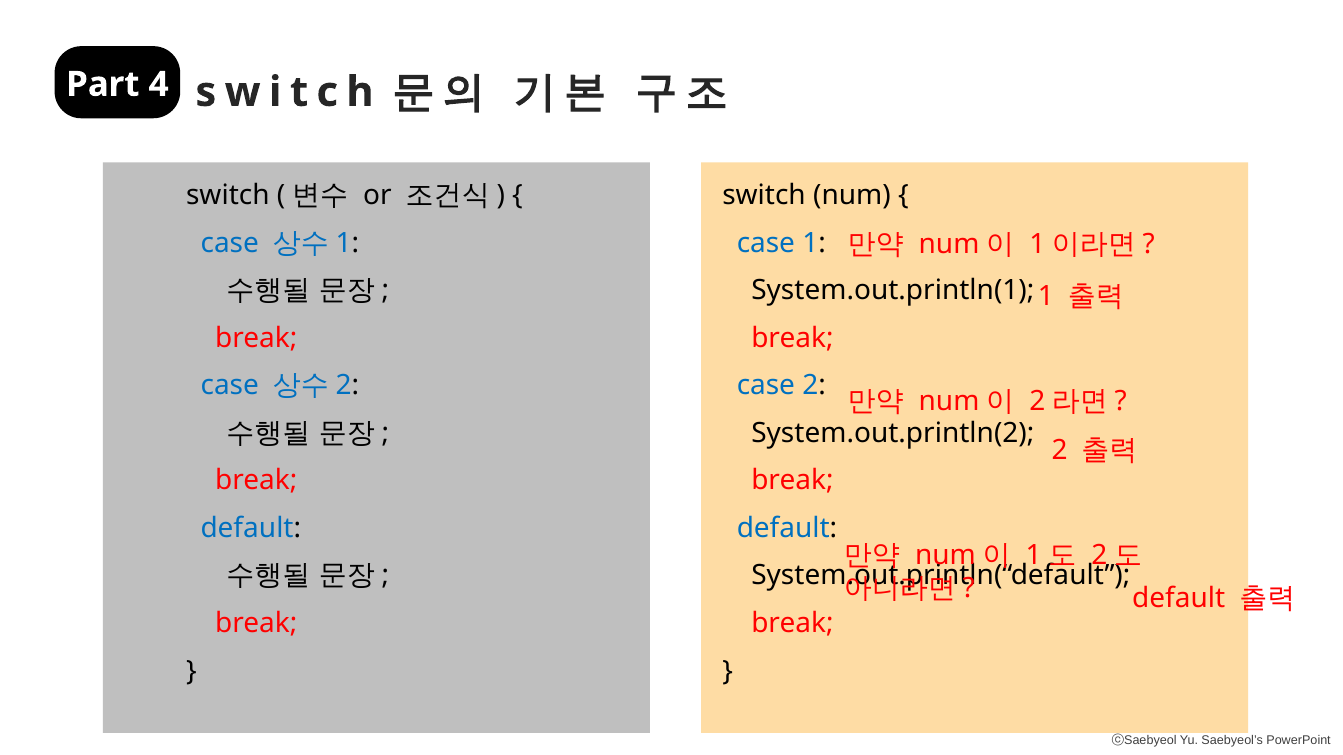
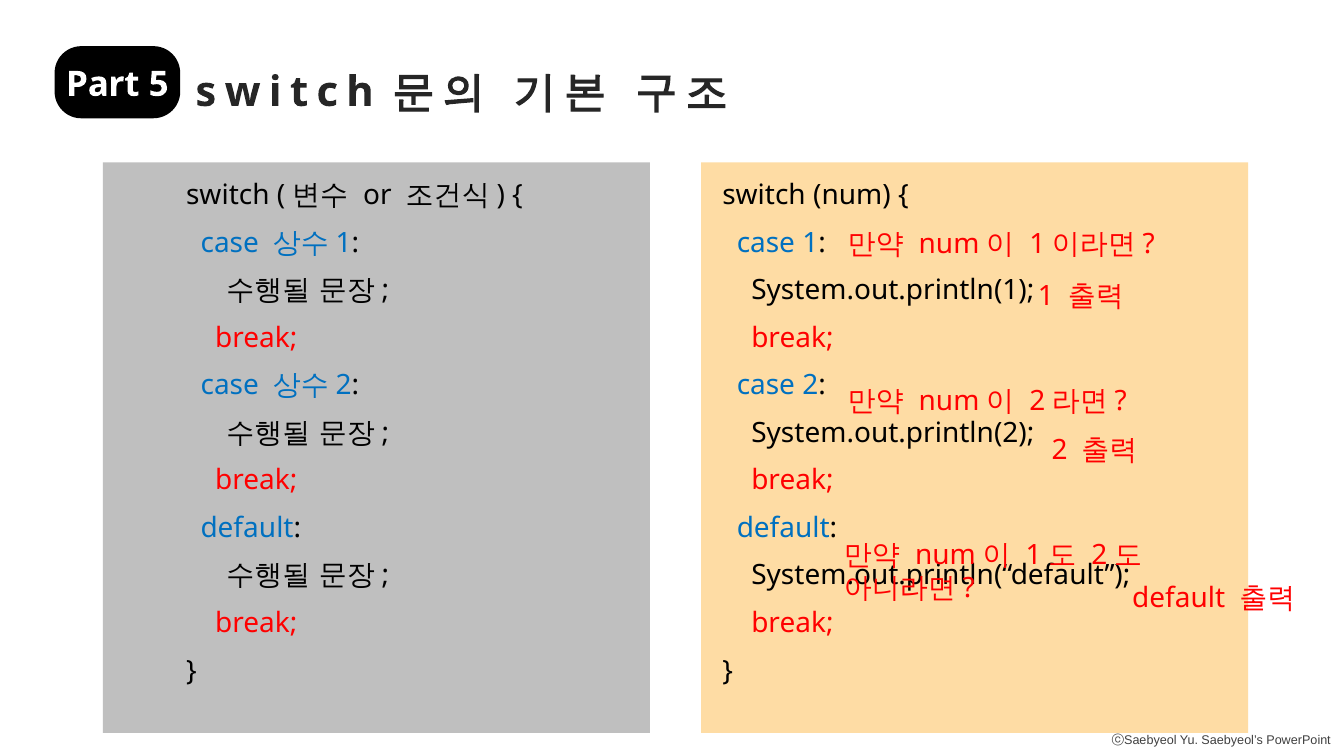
4: 4 -> 5 (159, 84)
